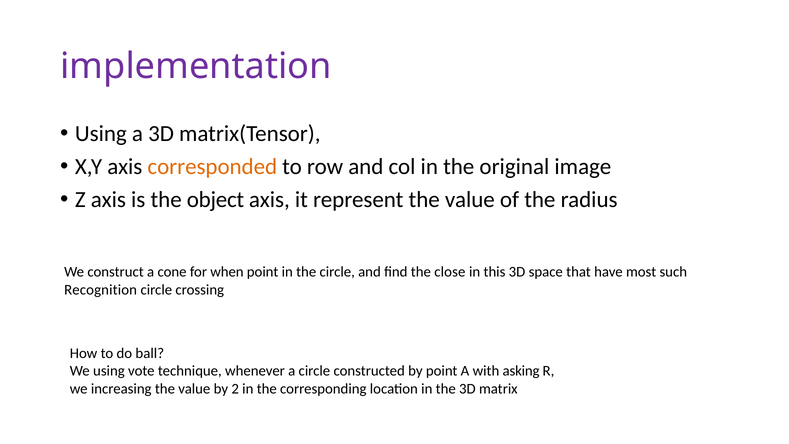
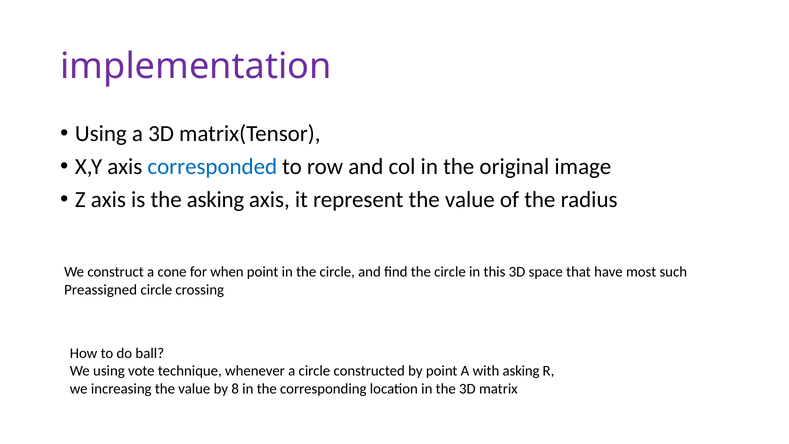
corresponded colour: orange -> blue (212, 166)
the object: object -> asking (215, 200)
find the close: close -> circle (450, 272)
Recognition: Recognition -> Preassigned (101, 289)
2: 2 -> 8 (235, 389)
